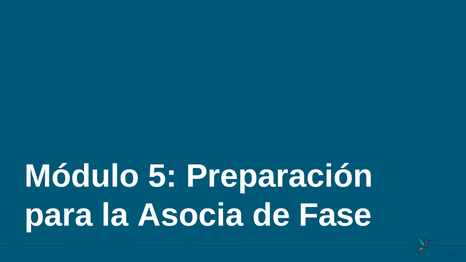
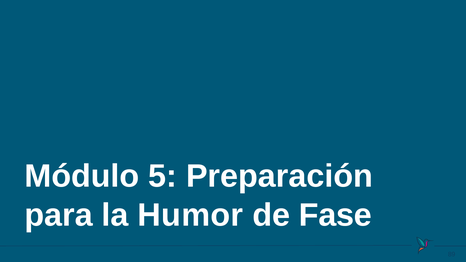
Asocia: Asocia -> Humor (190, 215)
